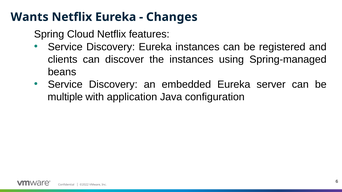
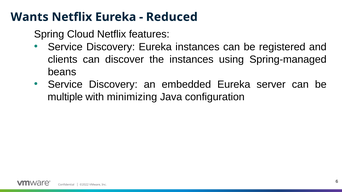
Changes: Changes -> Reduced (172, 17)
application: application -> minimizing (132, 97)
